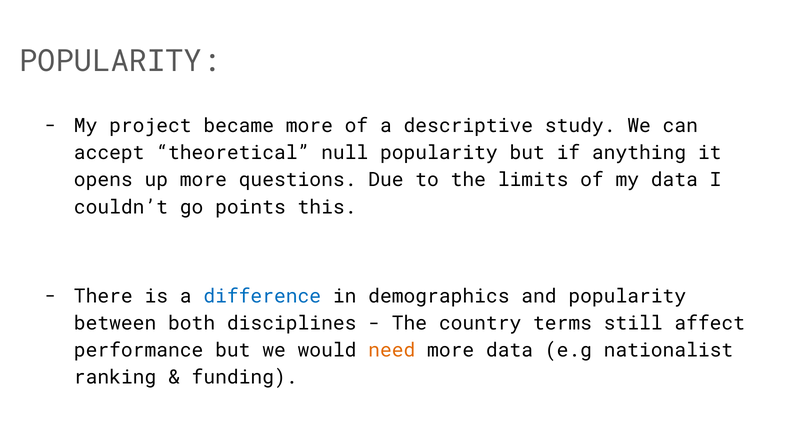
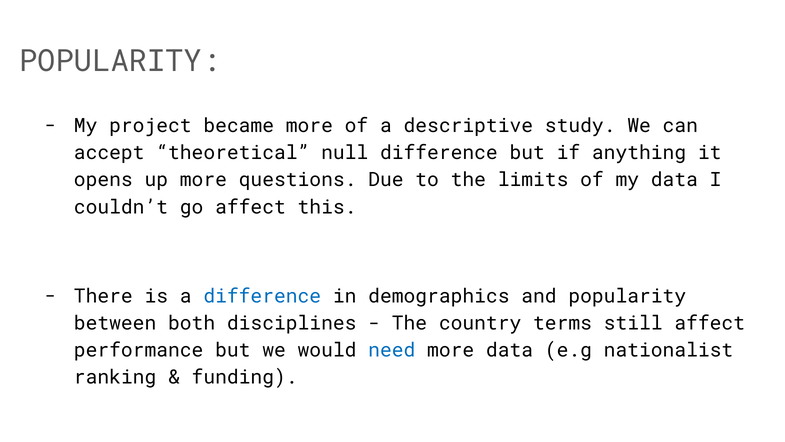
null popularity: popularity -> difference (439, 153)
go points: points -> affect (250, 207)
need colour: orange -> blue (392, 350)
